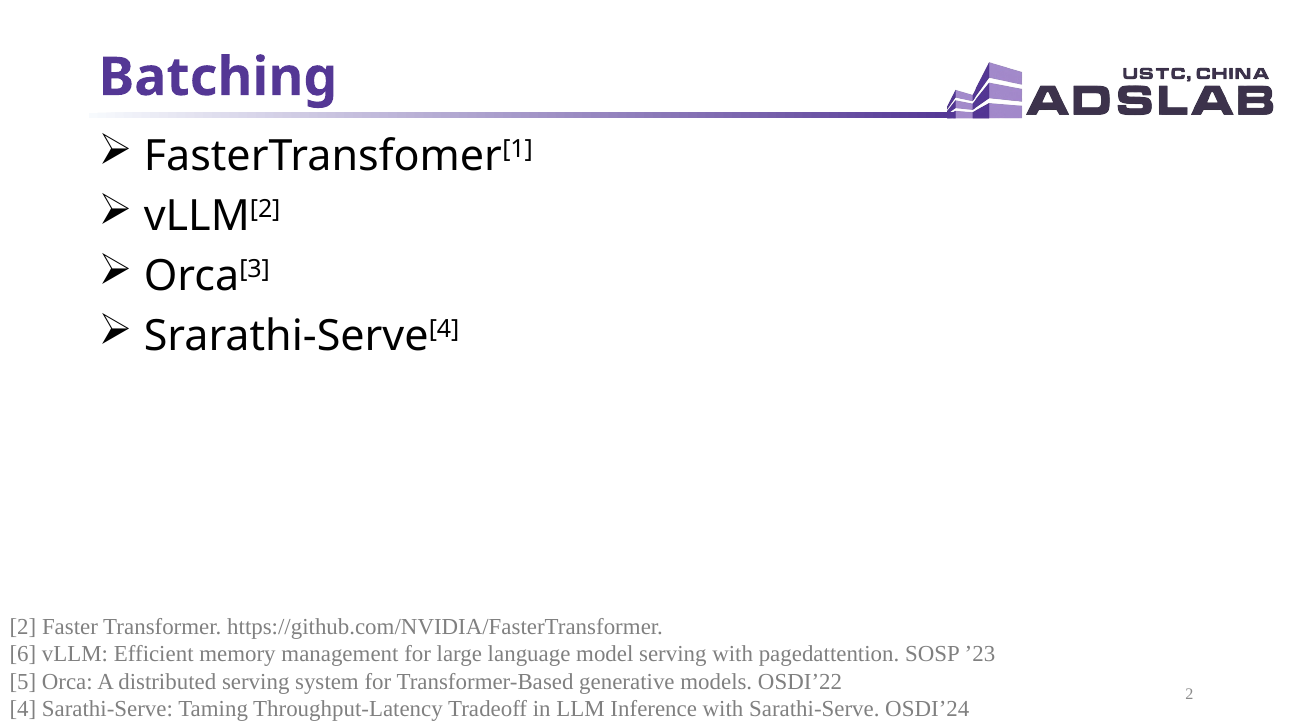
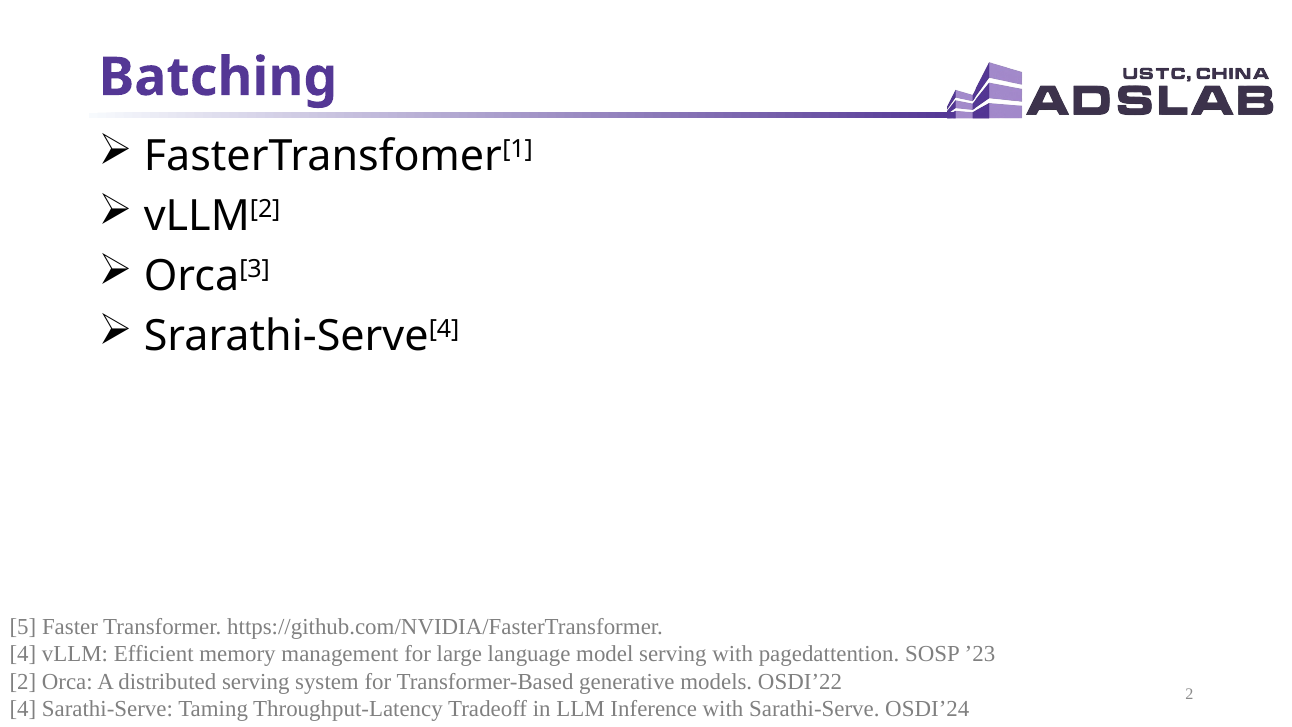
2: 2 -> 5 (23, 626)
6: 6 -> 4 (23, 654)
5: 5 -> 2 (23, 681)
